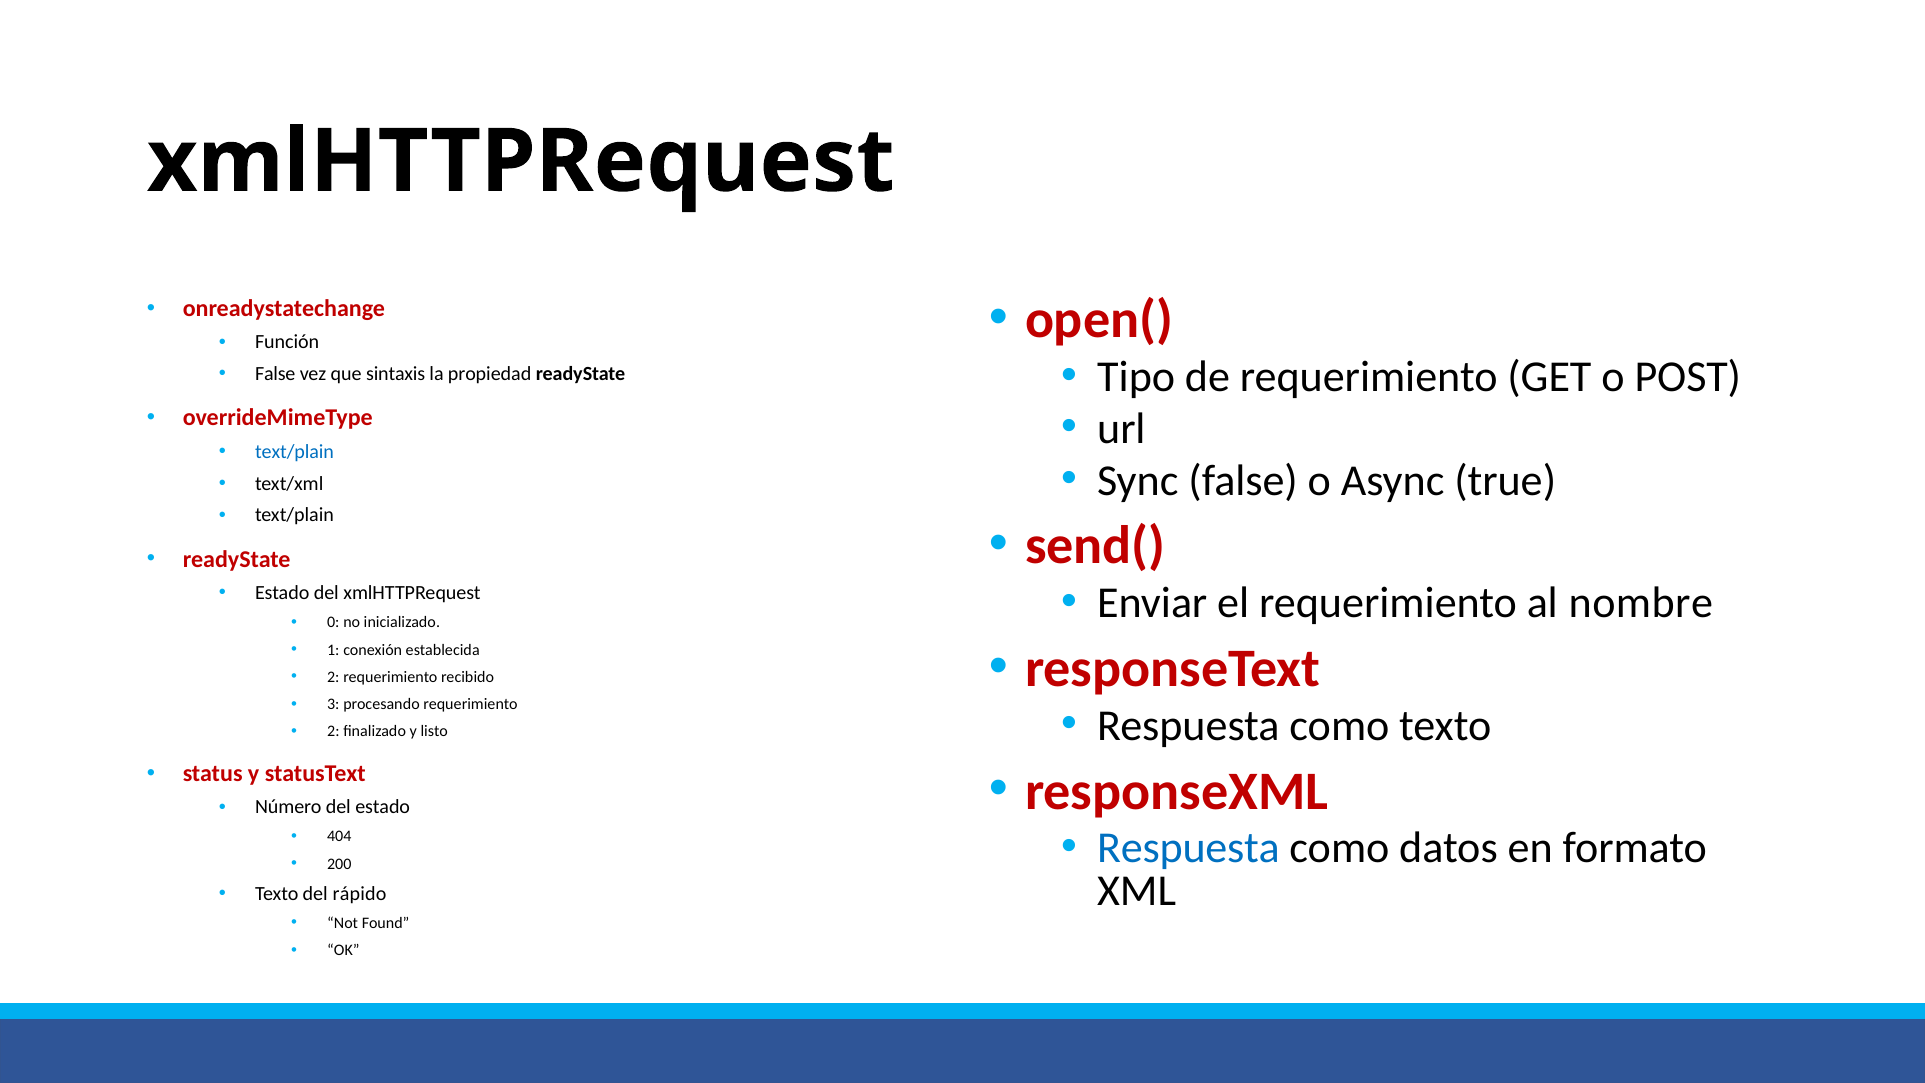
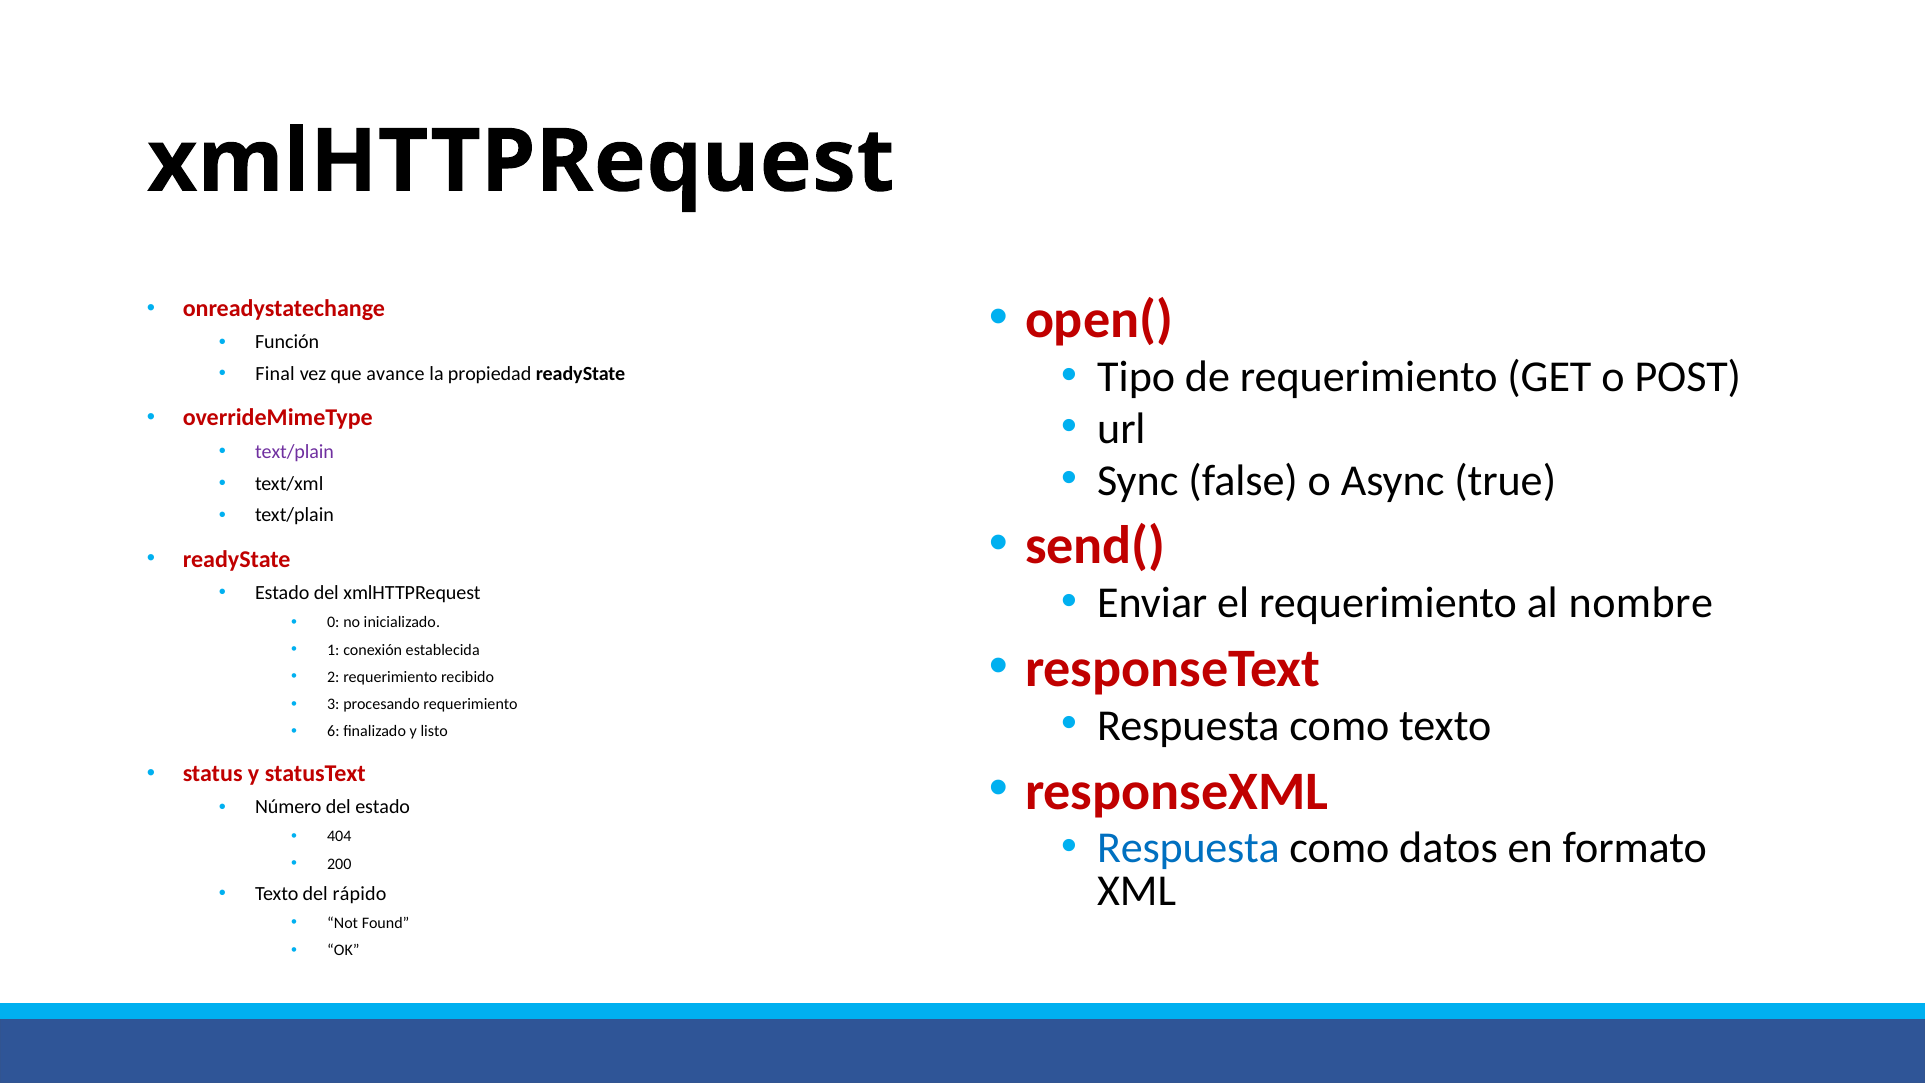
False: False -> Final (275, 374)
sintaxis: sintaxis -> avance (395, 374)
text/plain colour: blue -> purple (295, 452)
2: 2 -> 6 (333, 731)
